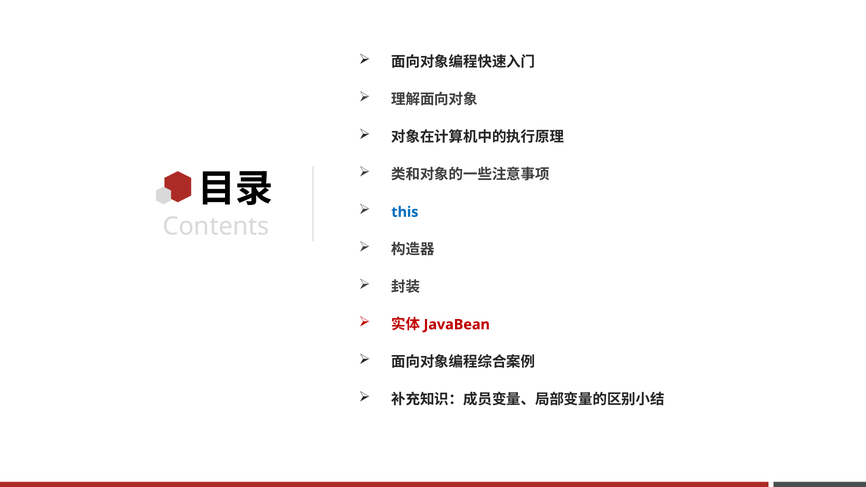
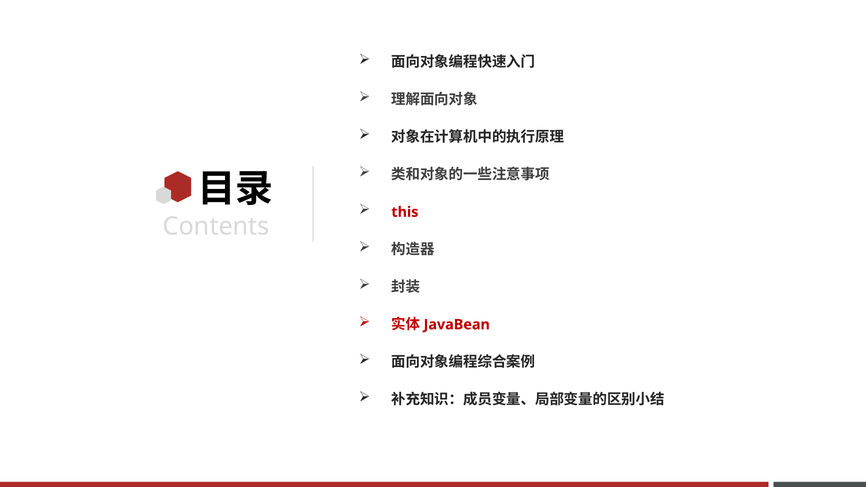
this colour: blue -> red (405, 212)
